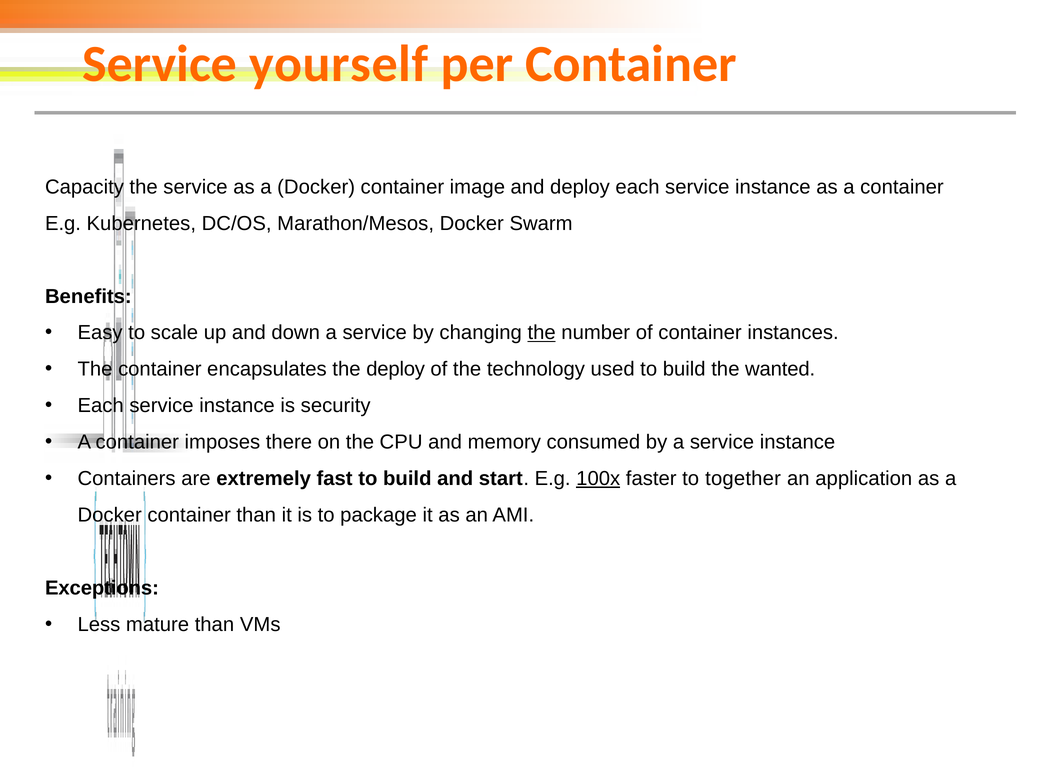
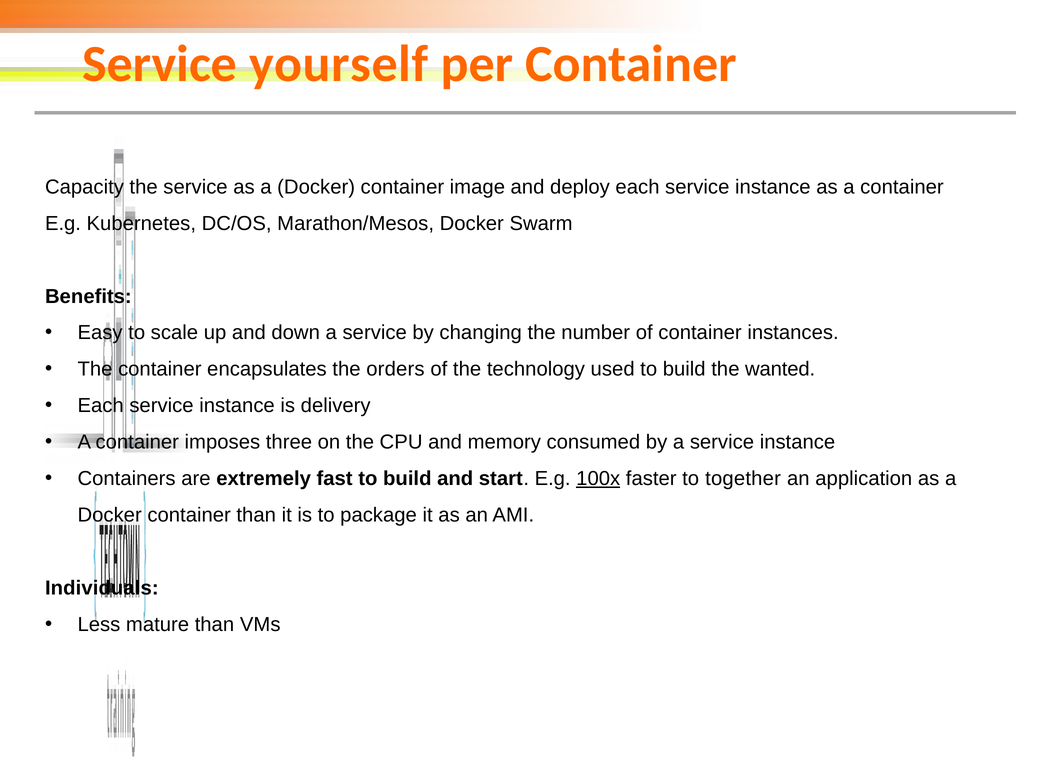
the underline: present -> none (542, 333)
the deploy: deploy -> orders (395, 369)
security: security -> delivery (336, 406)
there: there -> three (289, 442)
Exceptions: Exceptions -> Individuals (102, 588)
